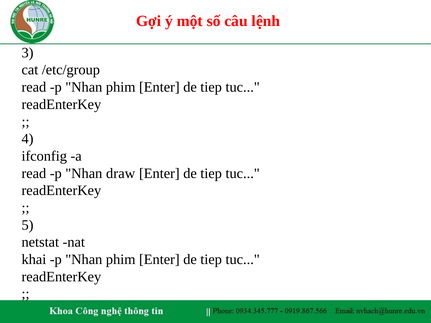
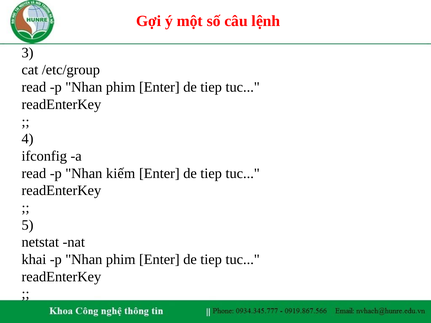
draw: draw -> kiếm (121, 173)
